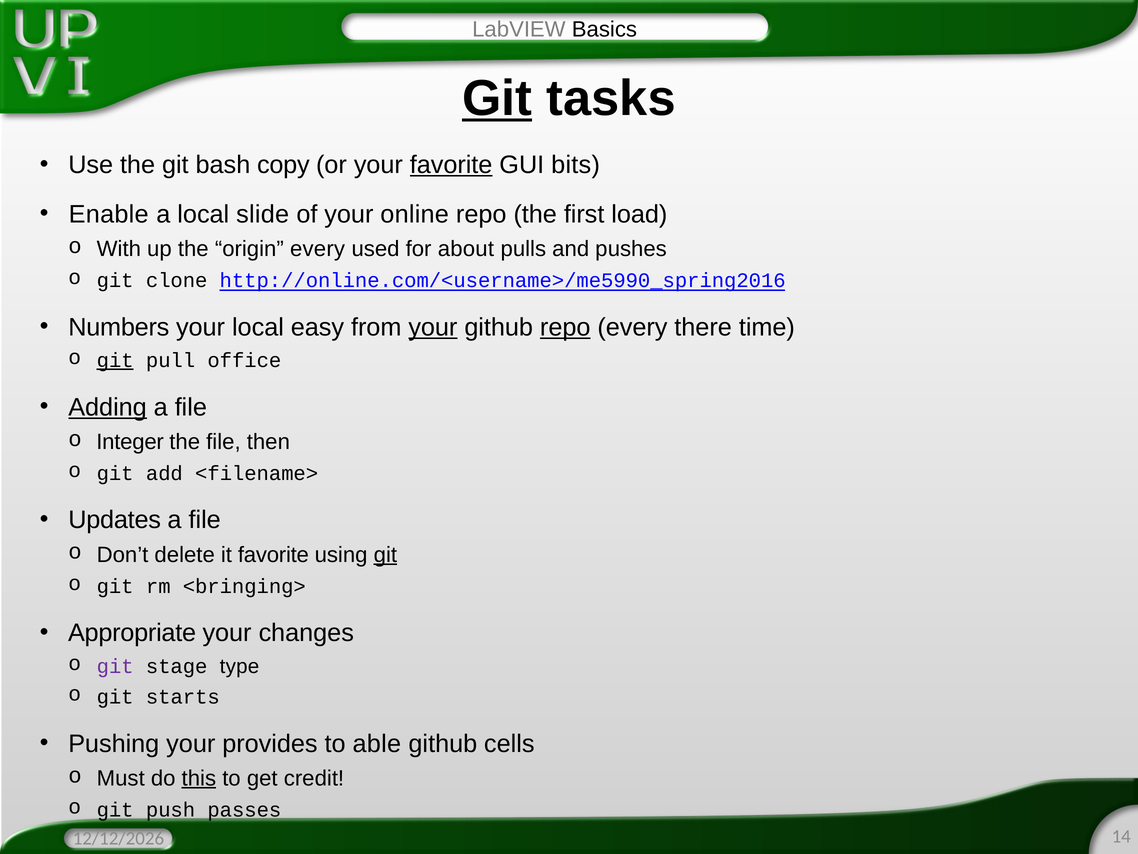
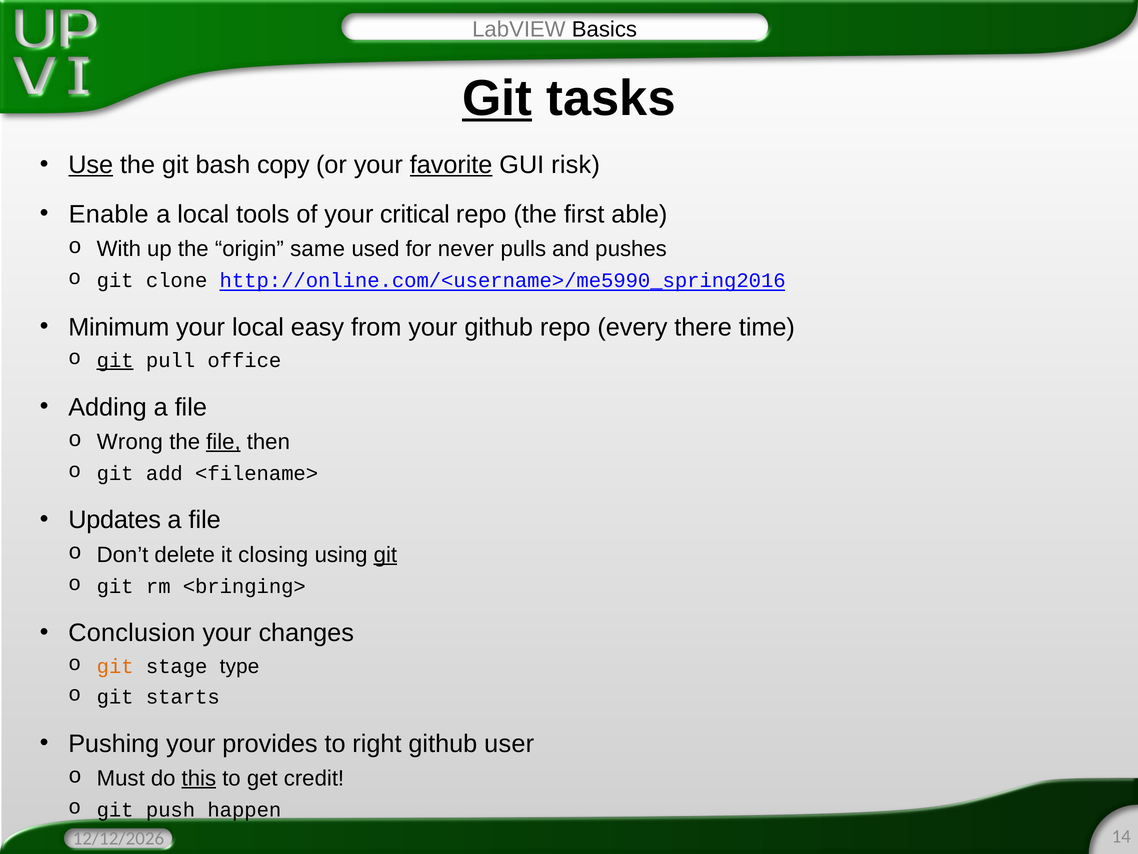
Use underline: none -> present (91, 165)
bits: bits -> risk (576, 165)
slide: slide -> tools (263, 214)
online: online -> critical (415, 214)
load: load -> able (639, 214)
origin every: every -> same (318, 249)
about: about -> never (466, 249)
Numbers: Numbers -> Minimum (119, 327)
your underline: present -> none (433, 327)
repo underline: present -> none (565, 327)
Adding underline: present -> none (108, 407)
Integer: Integer -> Wrong (130, 442)
file underline: none -> present (223, 442)
it favorite: favorite -> closing (273, 554)
Appropriate: Appropriate -> Conclusion (132, 633)
git colour: purple -> orange (115, 666)
able: able -> right (377, 743)
cells: cells -> user (509, 743)
passes: passes -> happen (244, 809)
